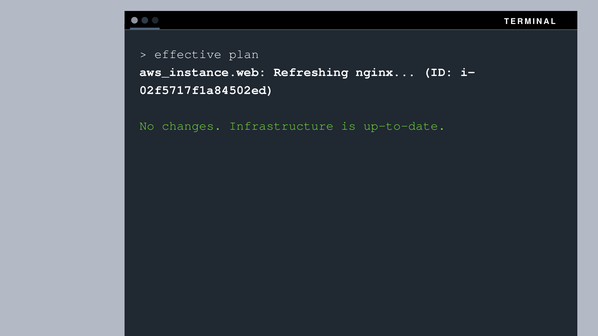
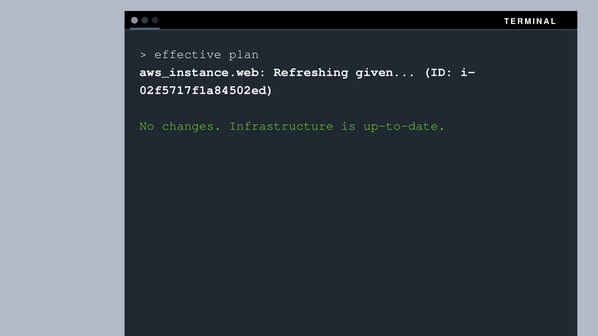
nginx: nginx -> given (386, 72)
